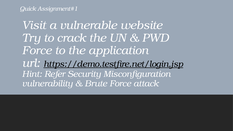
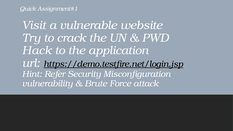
Force: Force -> Hack (37, 50)
